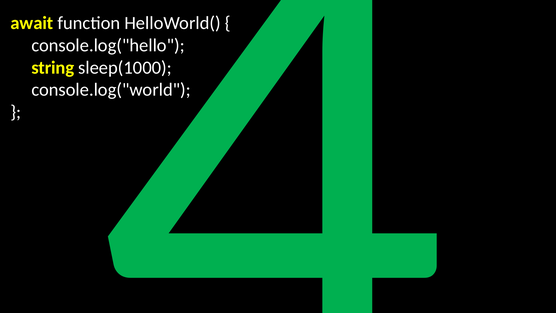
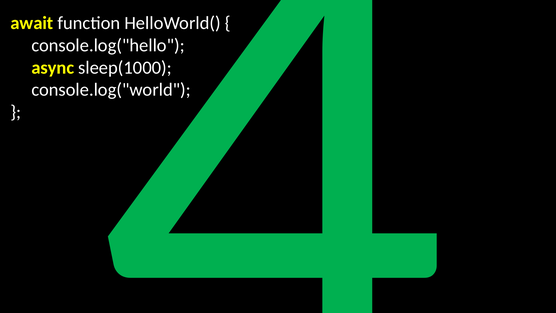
string: string -> async (53, 68)
